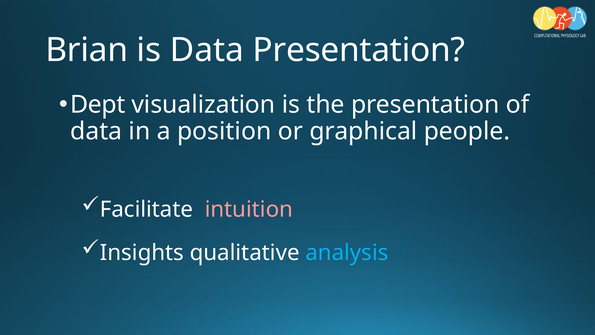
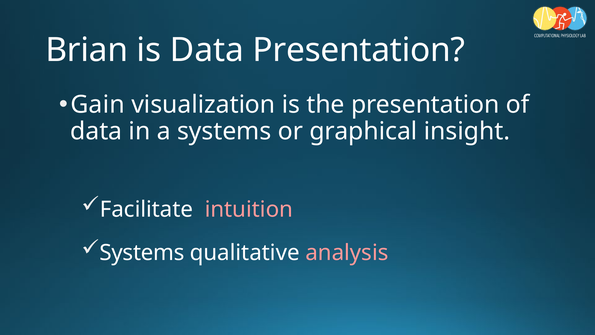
Dept: Dept -> Gain (98, 105)
a position: position -> systems (224, 131)
people: people -> insight (467, 131)
Insights: Insights -> Systems (142, 252)
analysis colour: light blue -> pink (347, 252)
